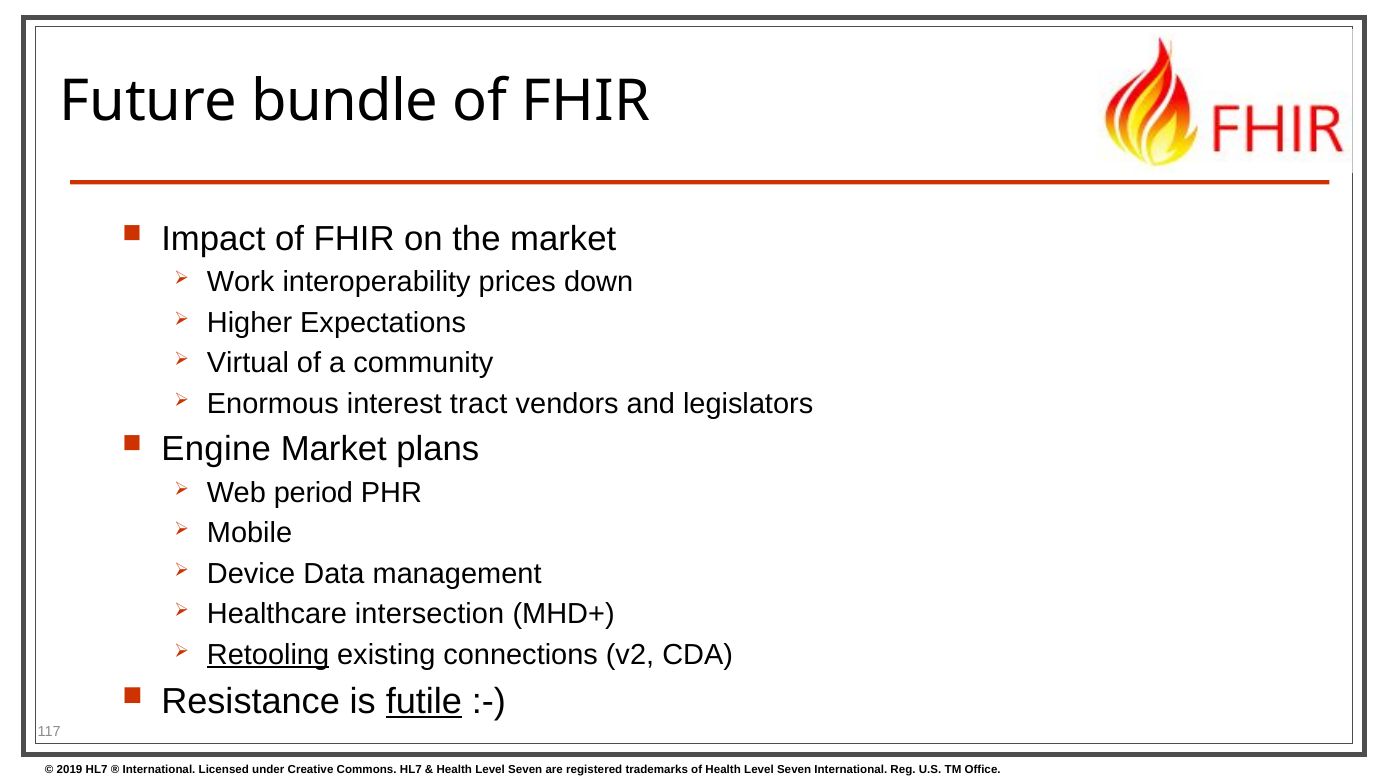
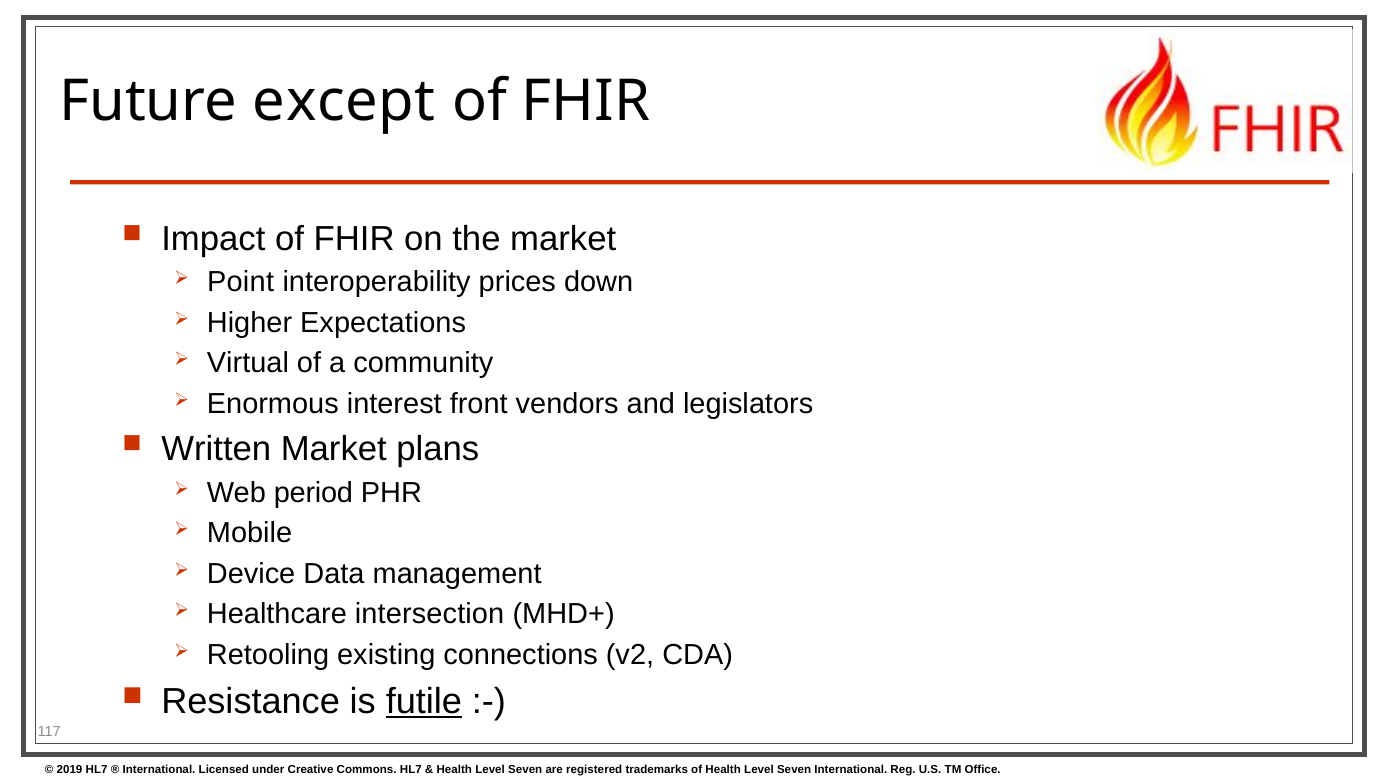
bundle: bundle -> except (344, 101)
Work: Work -> Point (241, 282)
tract: tract -> front (479, 404)
Engine: Engine -> Written (216, 449)
Retooling underline: present -> none (268, 655)
